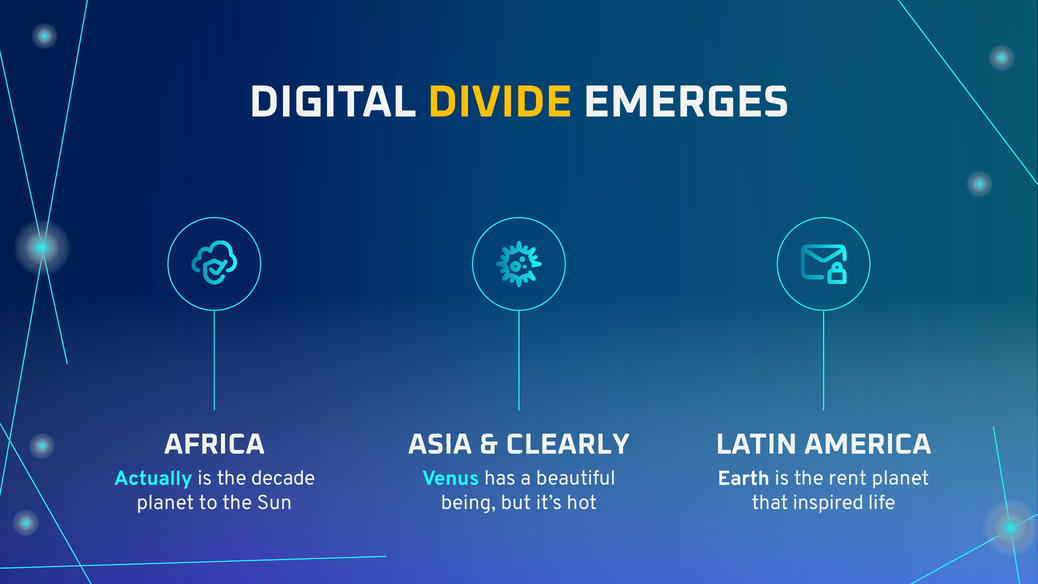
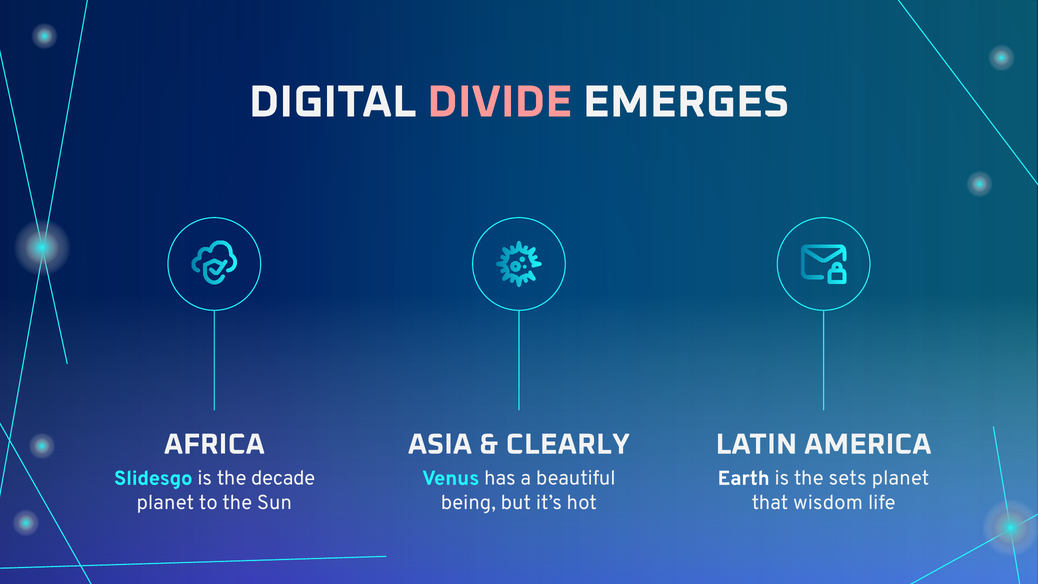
DIVIDE colour: yellow -> pink (500, 102)
Actually: Actually -> Slidesgo (153, 478)
rent: rent -> sets (848, 478)
inspired: inspired -> wisdom (828, 502)
